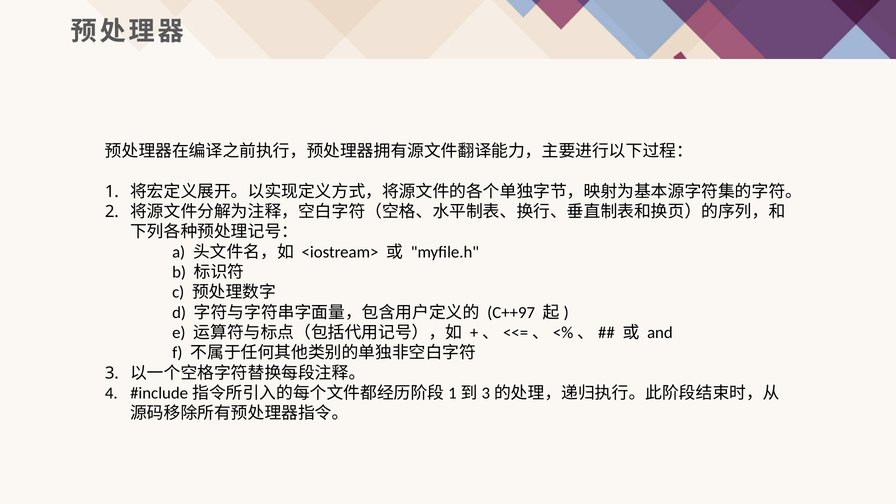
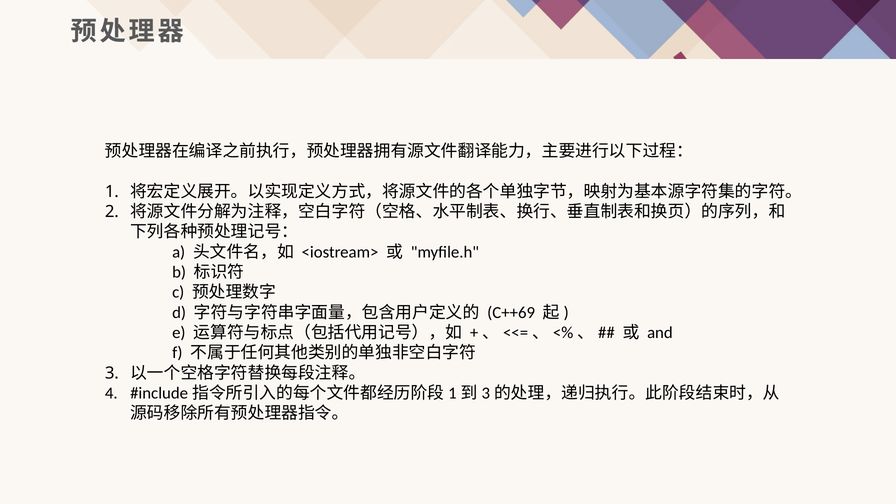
C++97: C++97 -> C++69 (511, 313)
